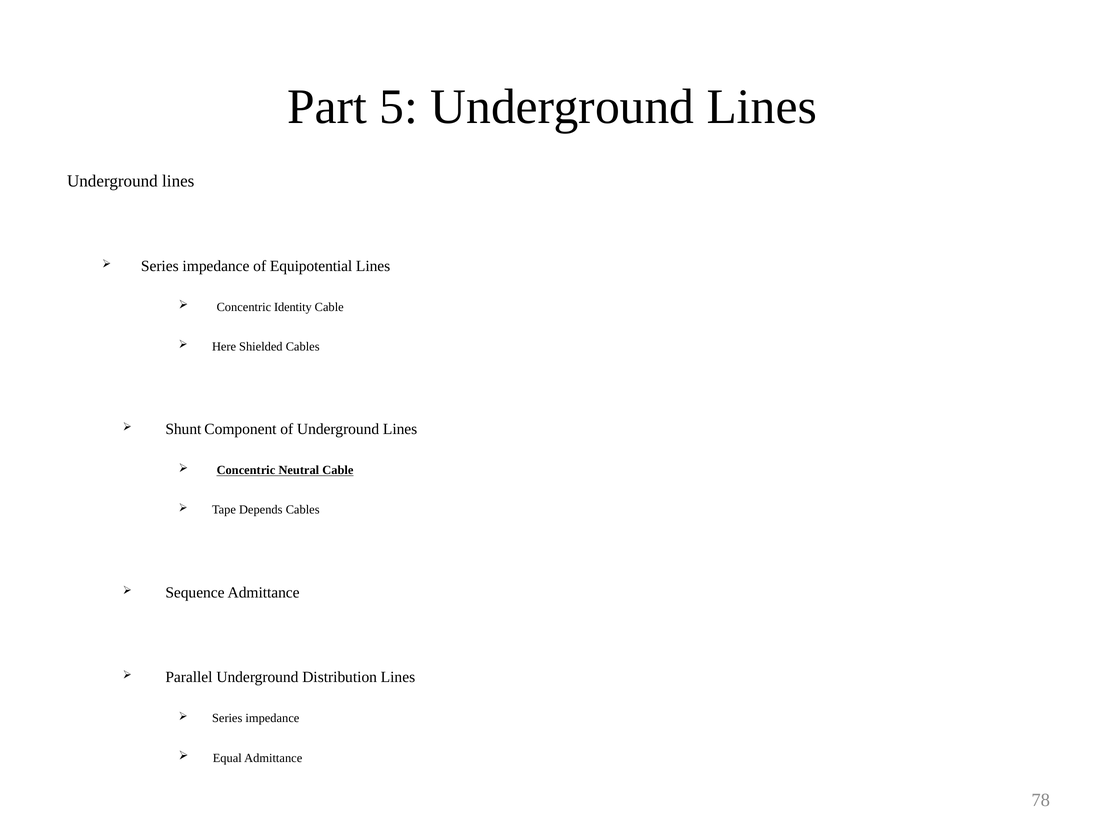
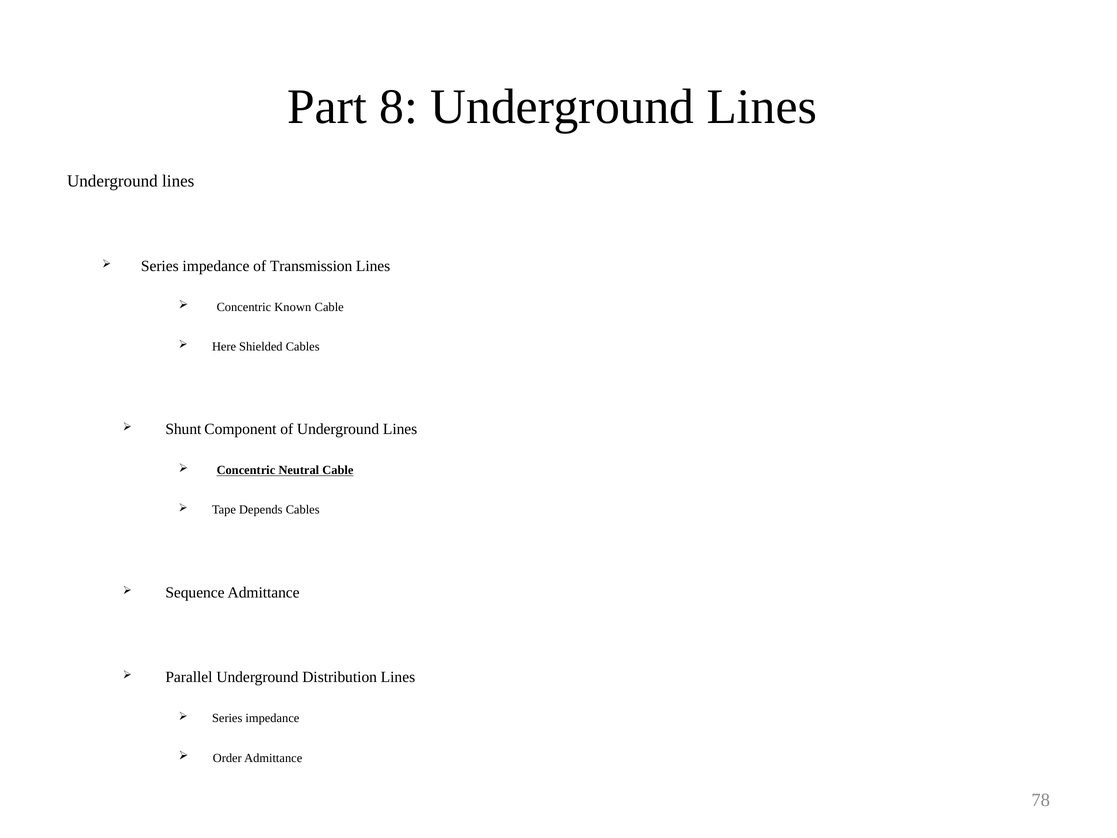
5: 5 -> 8 (399, 107)
Equipotential: Equipotential -> Transmission (311, 266)
Identity: Identity -> Known (293, 307)
Equal: Equal -> Order (227, 758)
